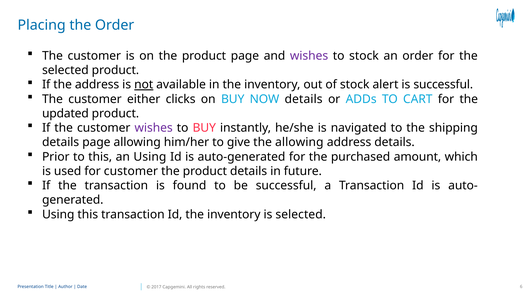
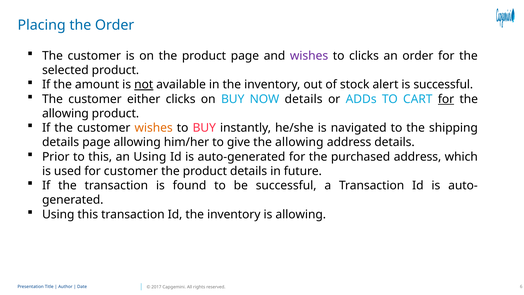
to stock: stock -> clicks (364, 56)
the address: address -> amount (97, 85)
for underline: none -> present (446, 99)
updated: updated -> allowing (65, 113)
wishes colour: purple -> orange (154, 128)
purchased amount: amount -> address (417, 157)
is selected: selected -> allowing (301, 214)
